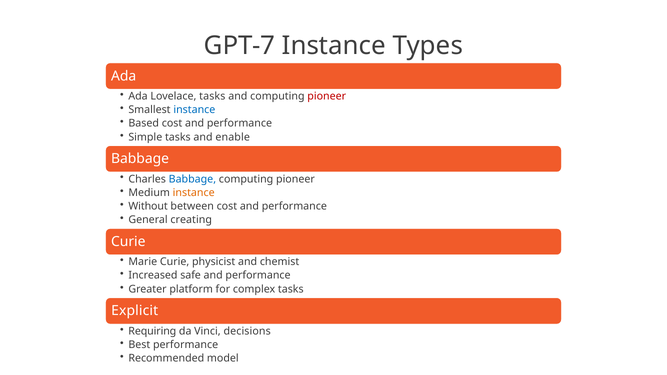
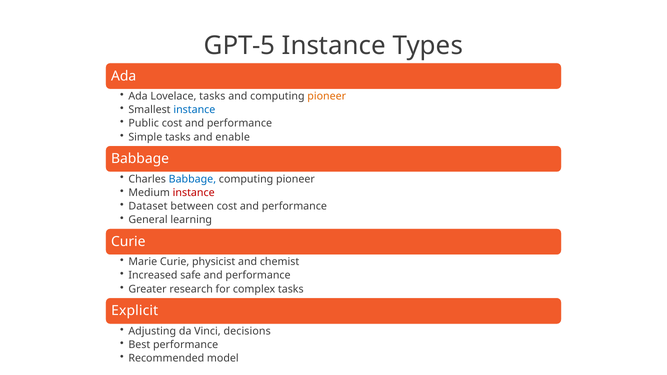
GPT-7: GPT-7 -> GPT-5 (240, 46)
pioneer colour: red -> orange (327, 96)
Based: Based -> Public (144, 124)
instance colour: orange -> red (194, 193)
Without: Without -> Dataset (148, 206)
creating: creating -> learning (191, 220)
platform: platform -> research (191, 289)
Requiring: Requiring -> Adjusting (152, 331)
